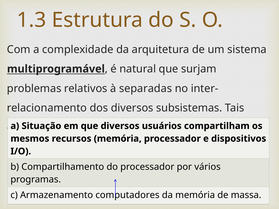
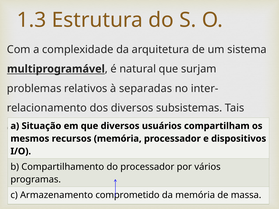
computadores: computadores -> comprometido (128, 195)
